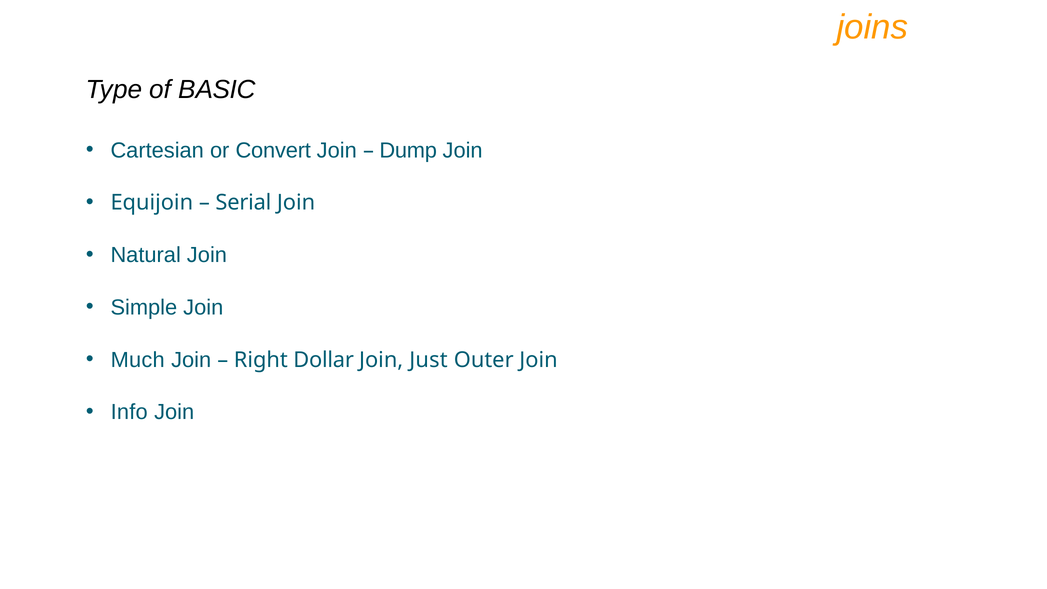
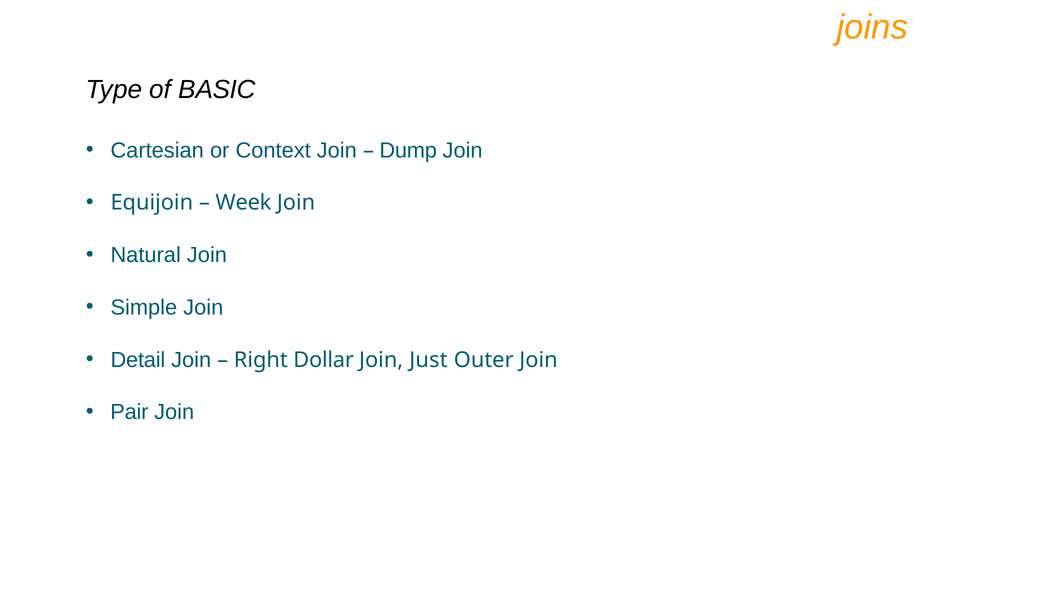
Convert: Convert -> Context (273, 150)
Serial: Serial -> Week (243, 203)
Much: Much -> Detail (138, 360)
Info: Info -> Pair (129, 412)
